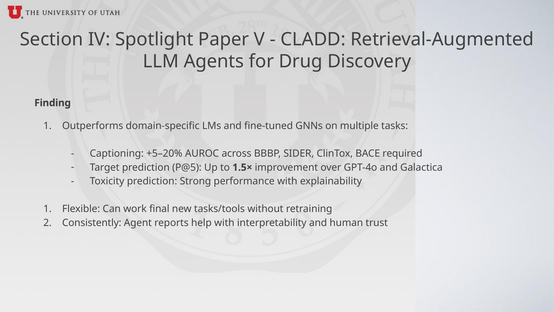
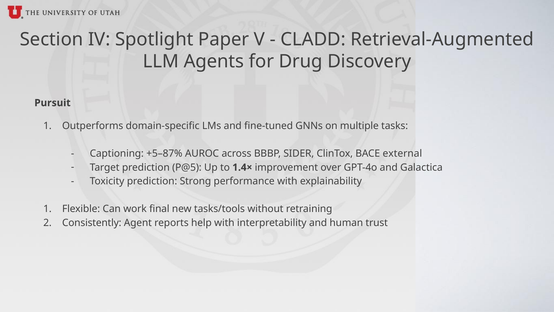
Finding: Finding -> Pursuit (53, 103)
+5–20%: +5–20% -> +5–87% (164, 153)
required: required -> external (402, 153)
1.5×: 1.5× -> 1.4× (242, 167)
